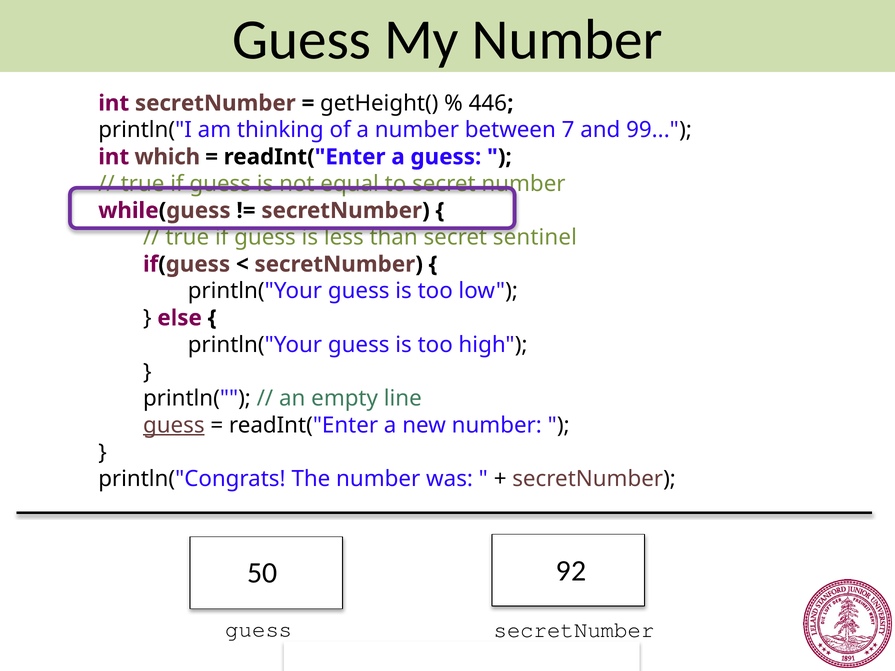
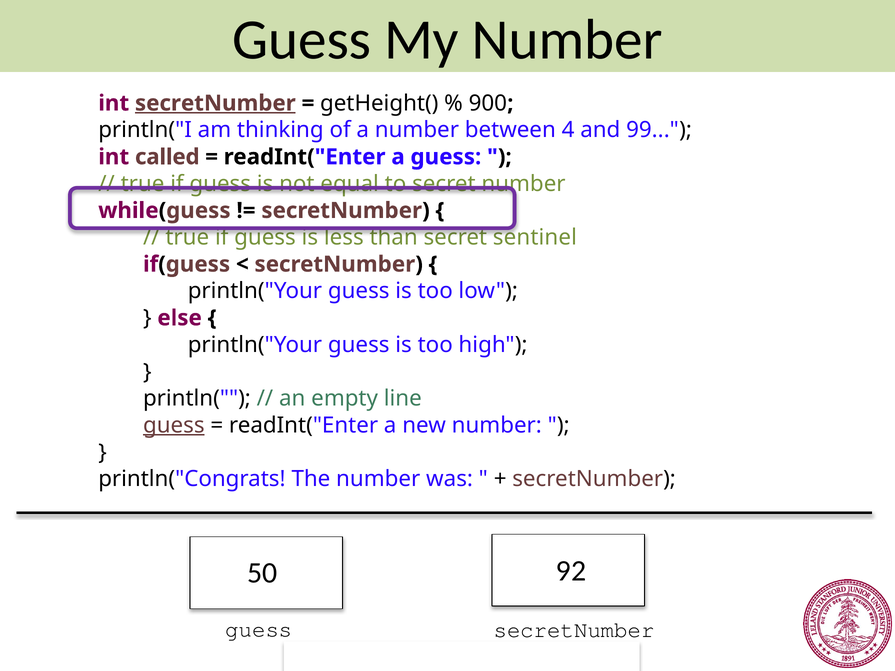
secretNumber underline: none -> present (215, 103)
446: 446 -> 900 (488, 103)
7: 7 -> 4 (568, 130)
which: which -> called (167, 157)
